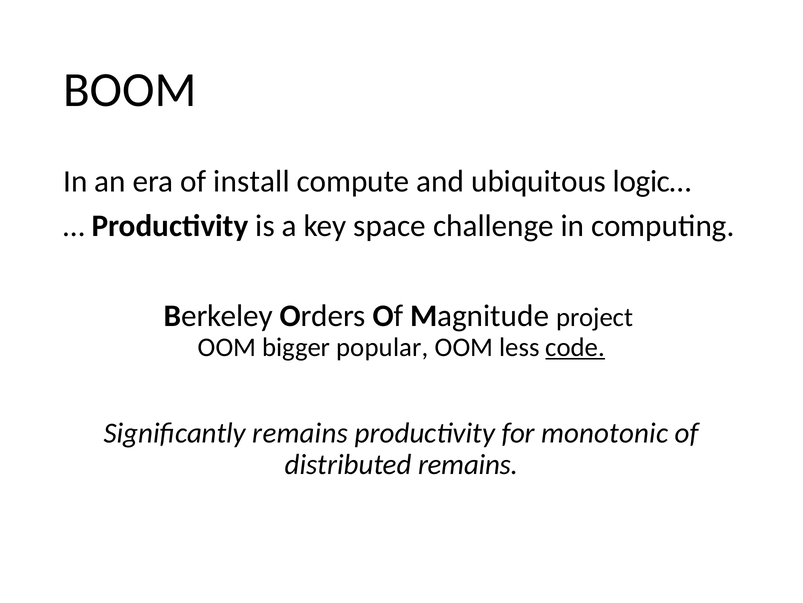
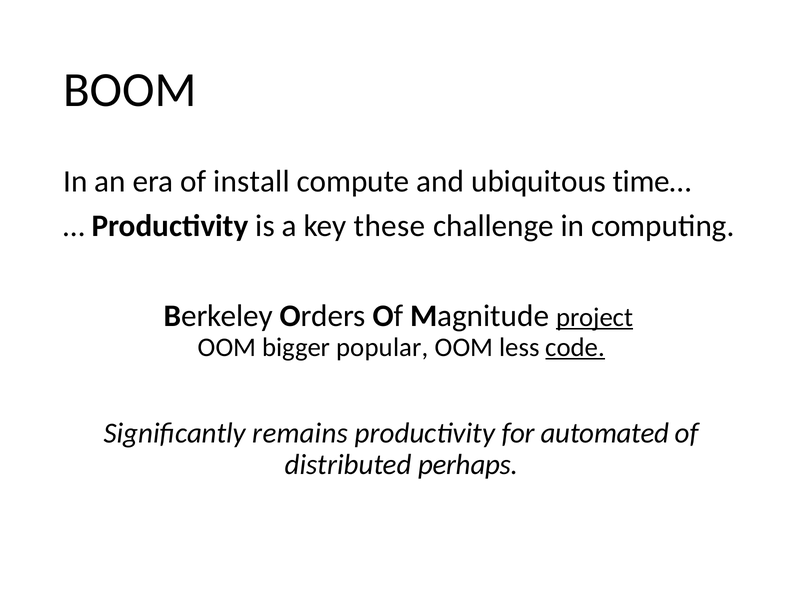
logic…: logic… -> time… (652, 181)
space: space -> these (390, 226)
project underline: none -> present (595, 317)
monotonic: monotonic -> automated (605, 433)
distributed remains: remains -> perhaps (468, 464)
